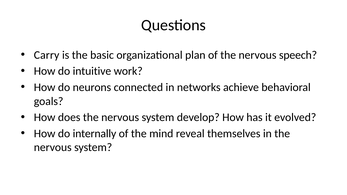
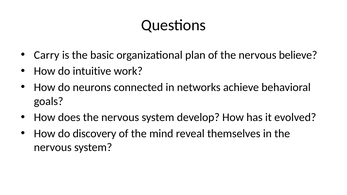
speech: speech -> believe (298, 55)
internally: internally -> discovery (94, 134)
